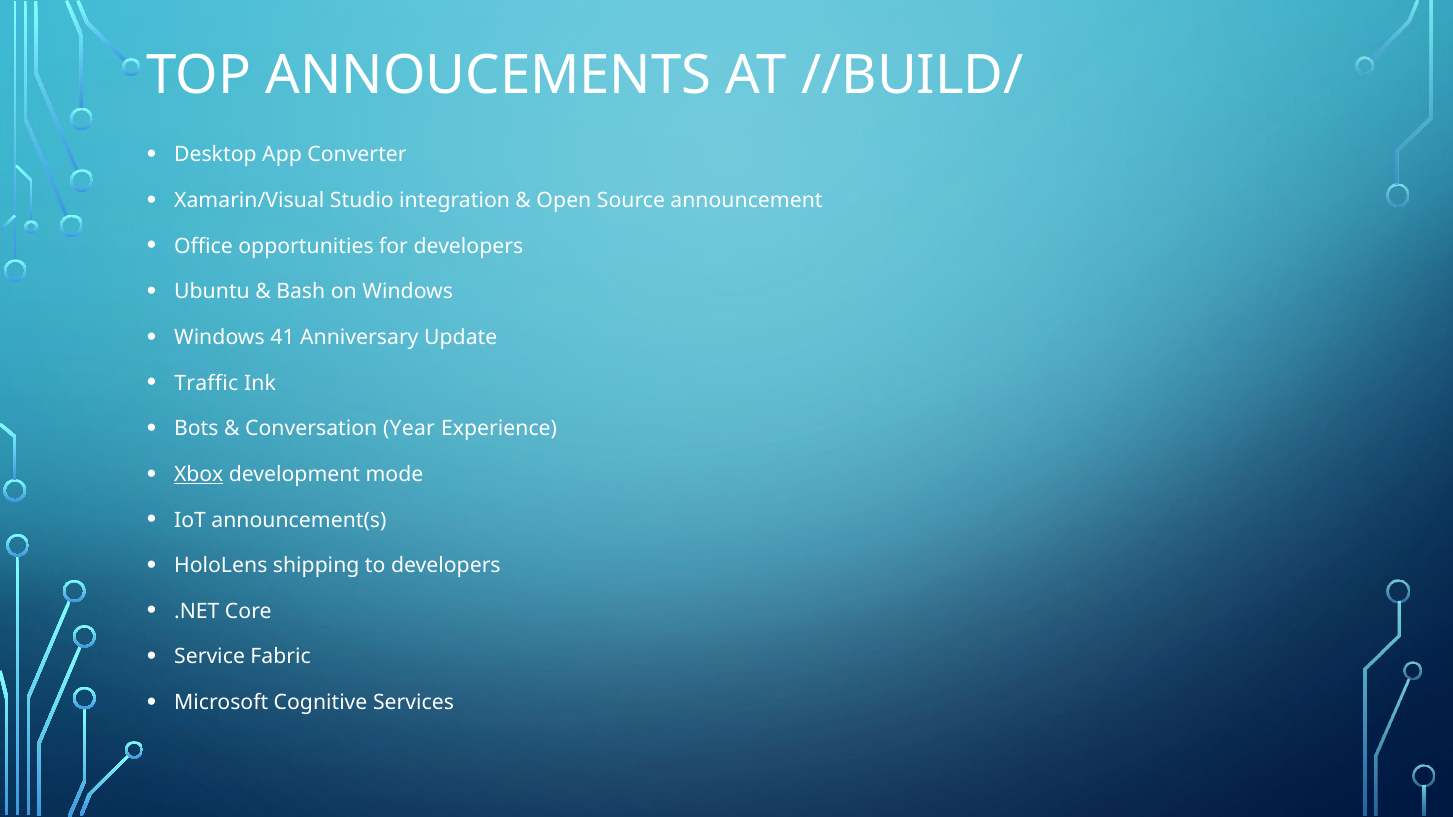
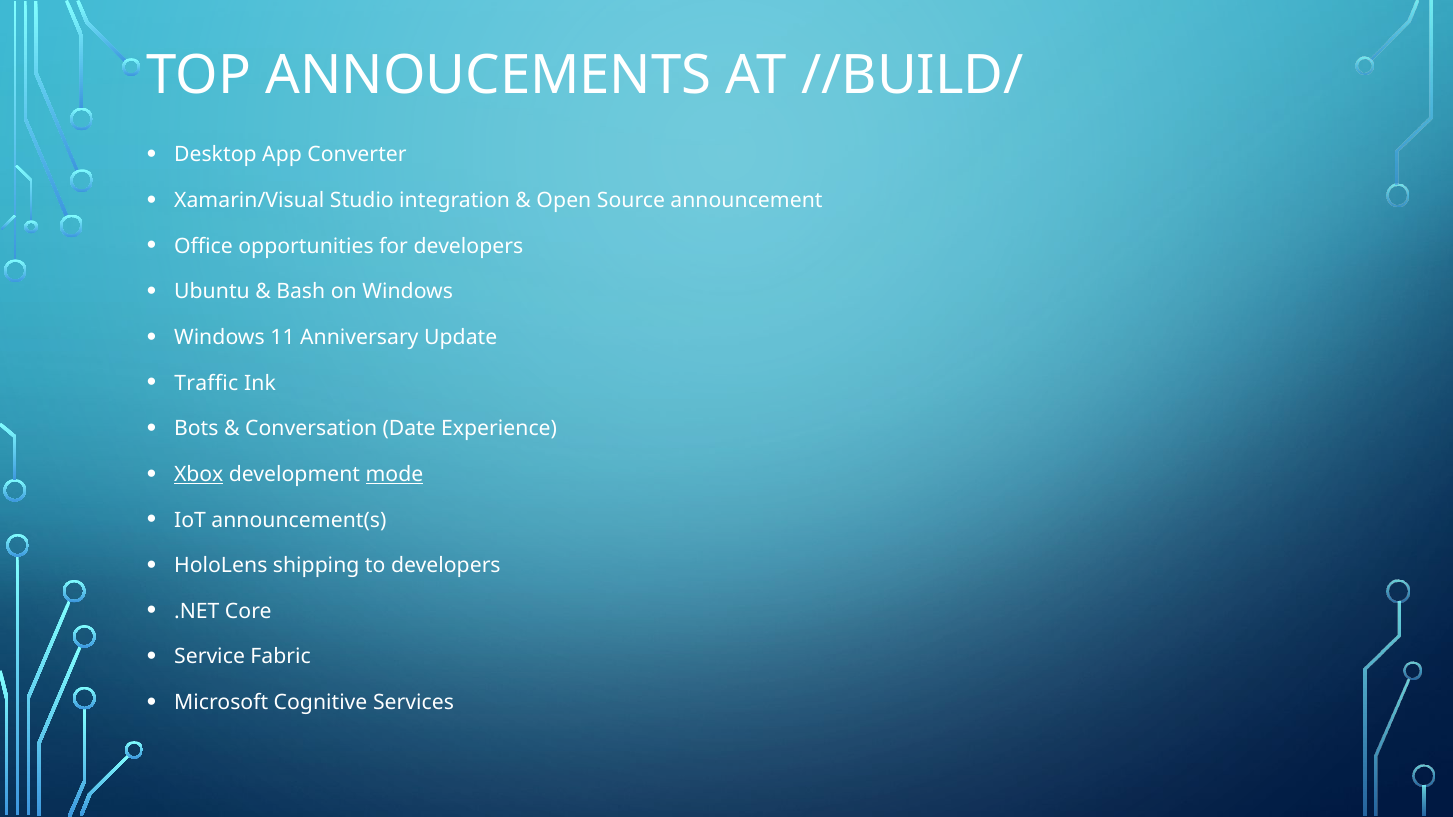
41: 41 -> 11 (283, 338)
Year: Year -> Date (409, 429)
mode underline: none -> present (394, 475)
